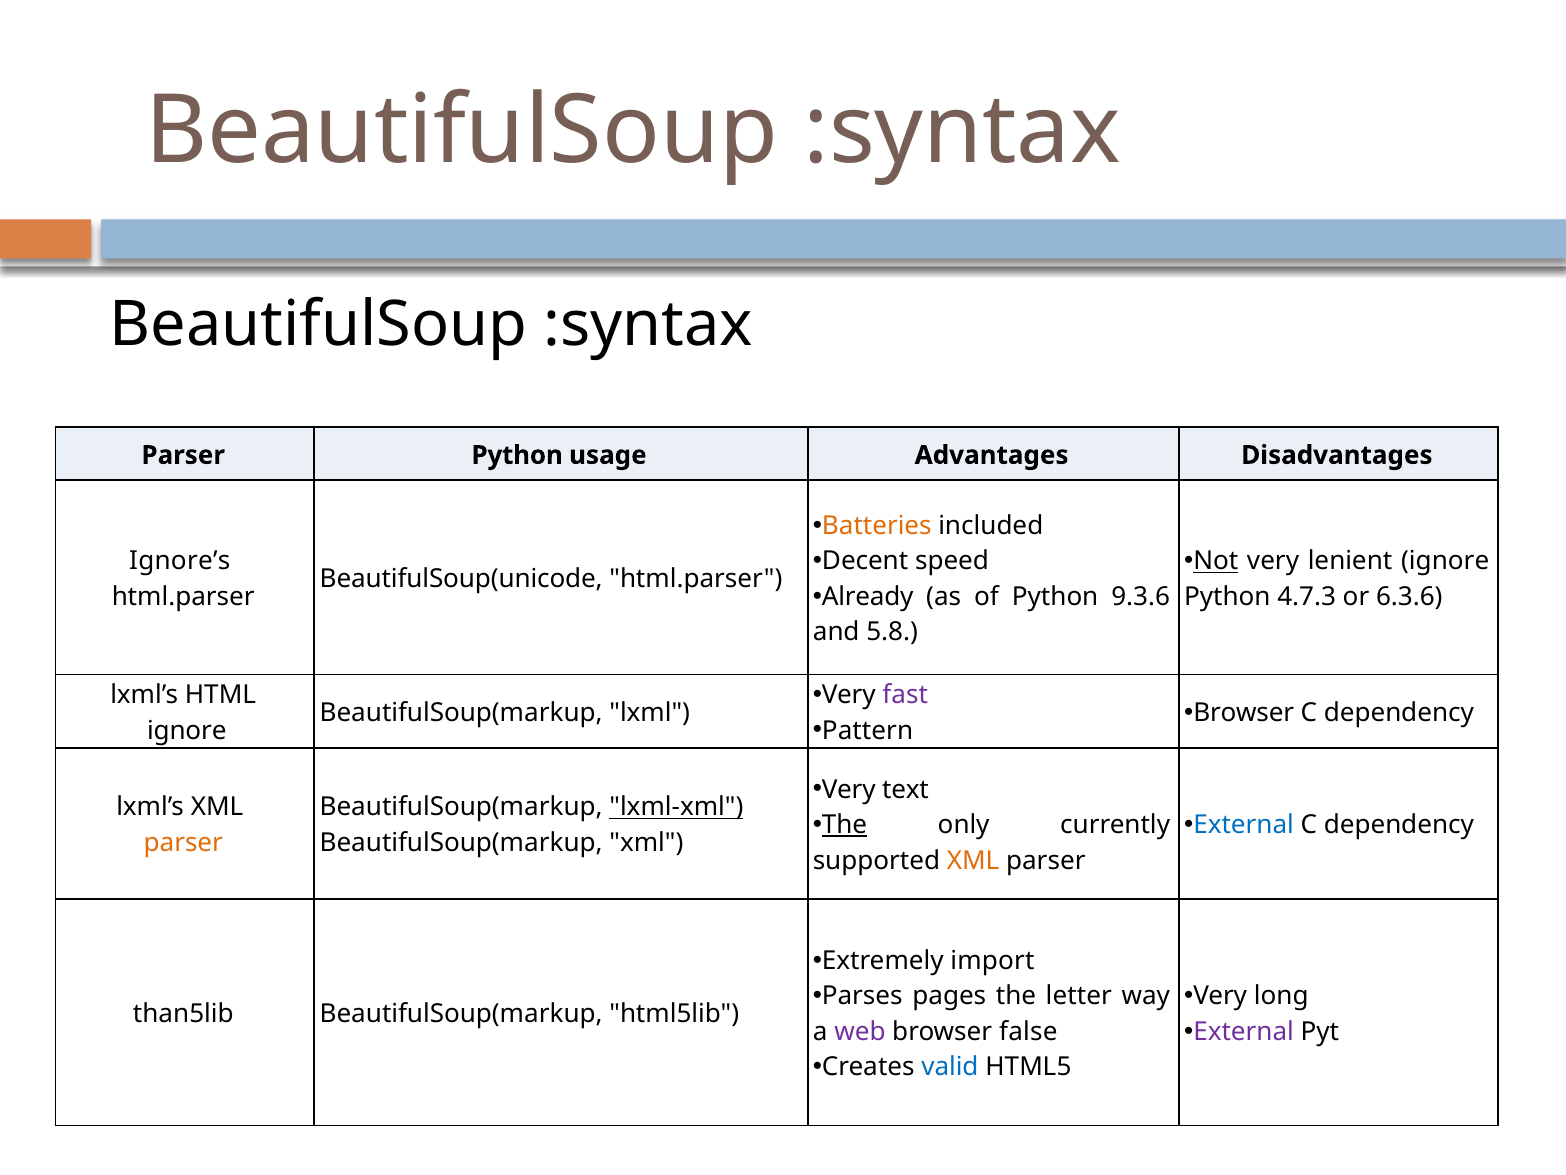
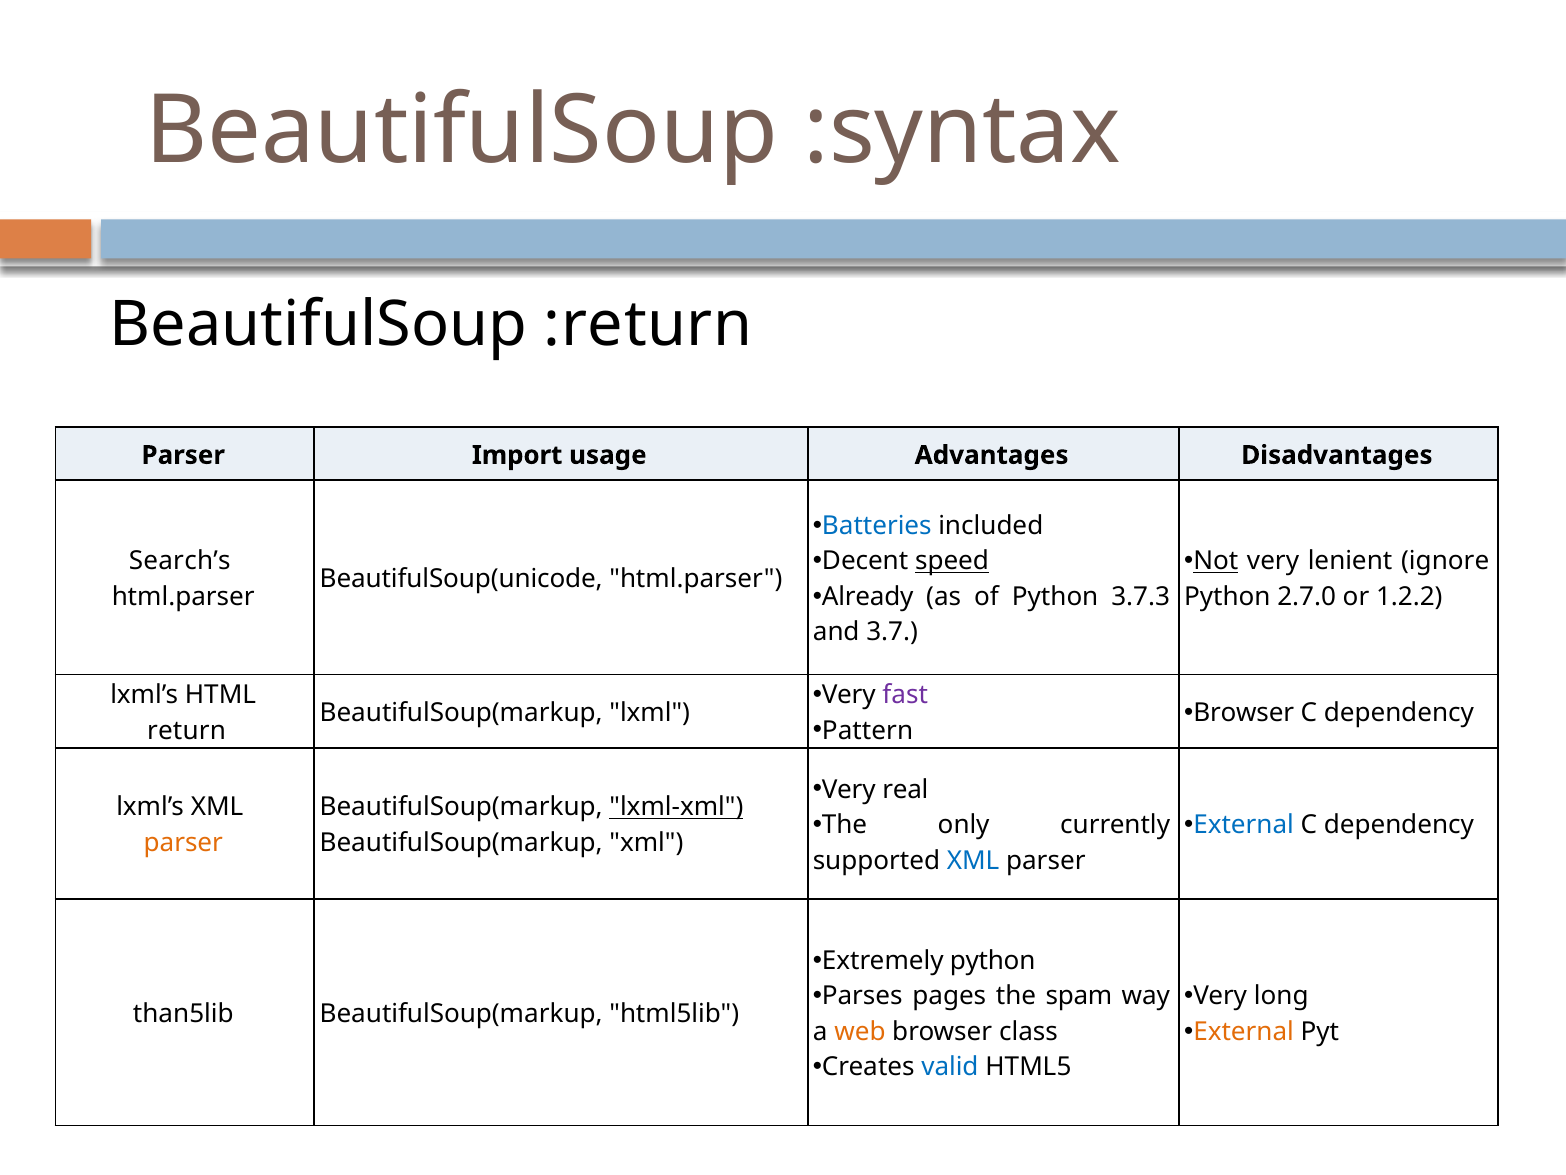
:syntax: :syntax -> :return (648, 324)
Parser Python: Python -> Import (517, 455)
Batteries colour: orange -> blue (877, 525)
speed underline: none -> present (952, 561)
Ignore’s: Ignore’s -> Search’s (180, 561)
9.3.6: 9.3.6 -> 3.7.3 (1141, 596)
4.7.3: 4.7.3 -> 2.7.0 (1307, 596)
6.3.6: 6.3.6 -> 1.2.2 (1409, 596)
5.8: 5.8 -> 3.7 (892, 632)
ignore: ignore -> return (187, 730)
text: text -> real (905, 789)
The underline: present -> none (845, 825)
XML colour: orange -> blue (973, 860)
Extremely import: import -> python (993, 960)
letter: letter -> spam (1079, 996)
External colour: purple -> orange (1244, 1031)
web colour: purple -> orange (860, 1031)
false: false -> class (1028, 1031)
